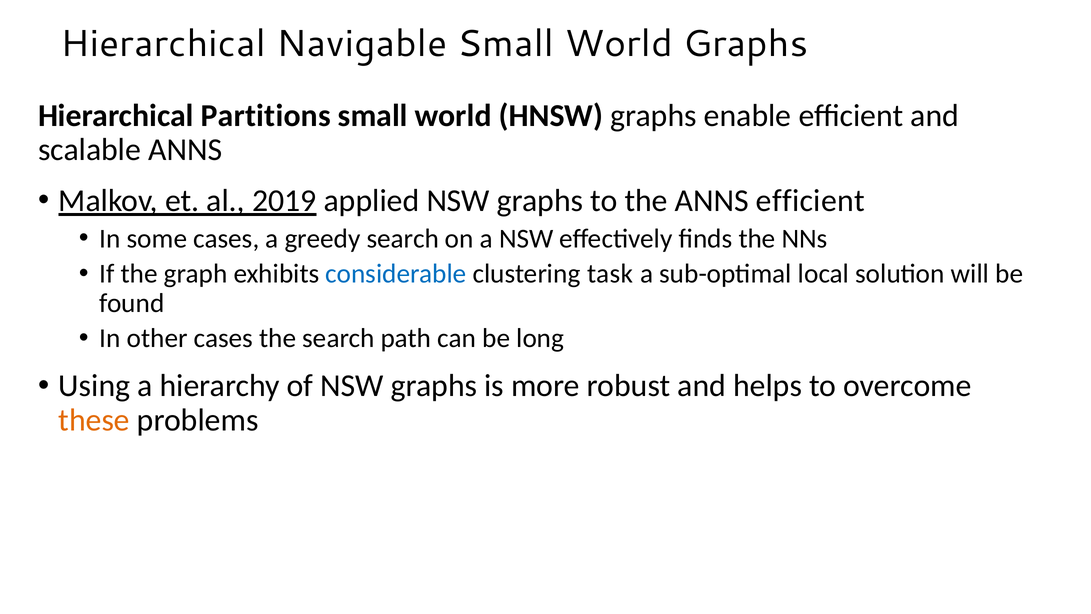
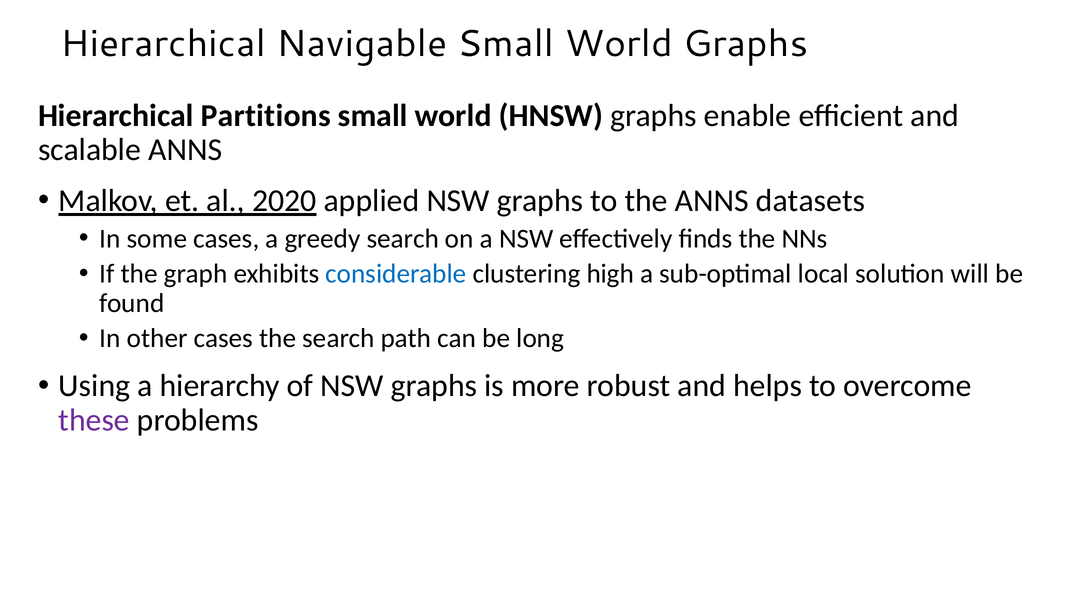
2019: 2019 -> 2020 (284, 201)
ANNS efficient: efficient -> datasets (811, 201)
task: task -> high (610, 273)
these colour: orange -> purple (94, 420)
